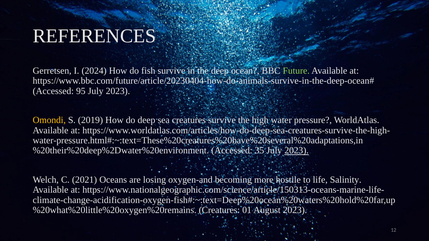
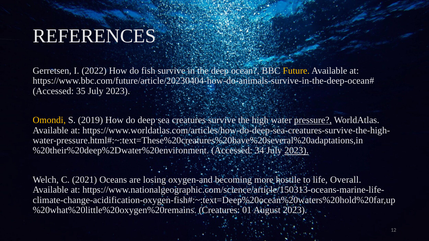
2024: 2024 -> 2022 (94, 71)
Future colour: light green -> yellow (296, 71)
95: 95 -> 35 (81, 91)
pressure underline: none -> present (313, 120)
35: 35 -> 34 (259, 151)
Salinity: Salinity -> Overall (346, 180)
